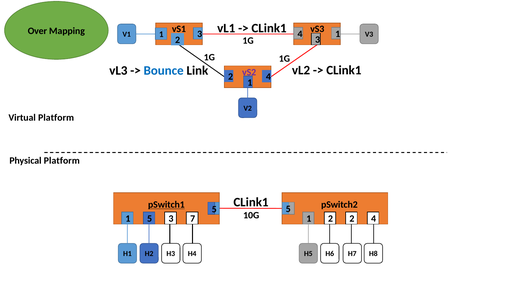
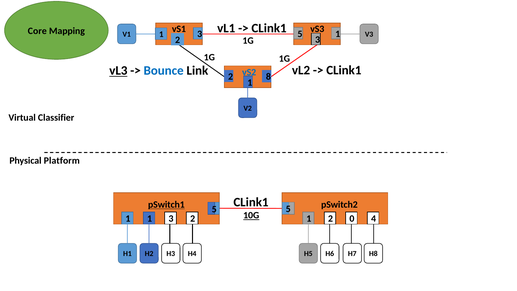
Over: Over -> Core (37, 31)
3 4: 4 -> 5 (300, 34)
vL3 underline: none -> present (118, 71)
vS2 colour: purple -> blue (249, 72)
4: 4 -> 8 (268, 77)
Virtual Platform: Platform -> Classifier (56, 118)
10G underline: none -> present (251, 215)
1 5: 5 -> 1 (150, 219)
3 7: 7 -> 2 (193, 219)
2 2: 2 -> 0 (352, 219)
